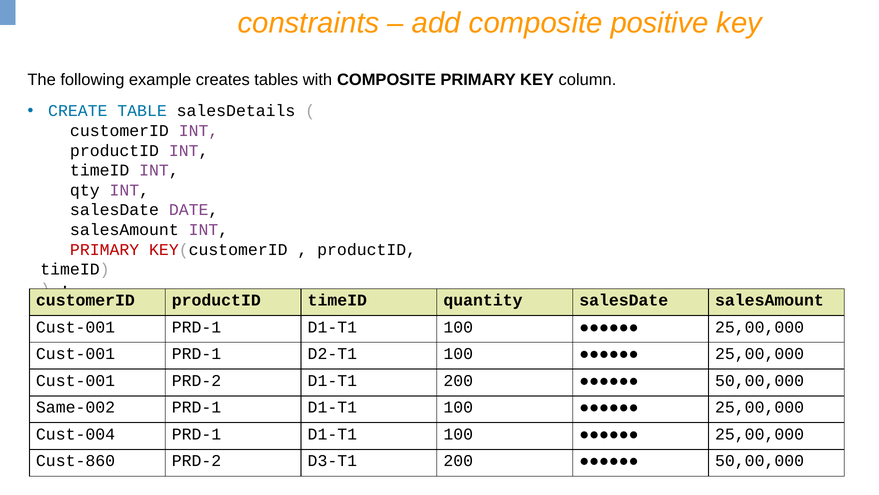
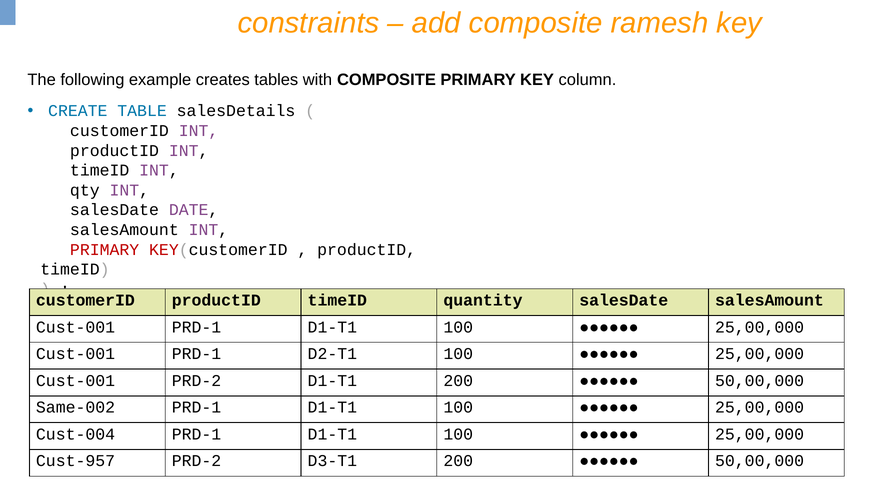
positive: positive -> ramesh (659, 23)
Cust-860: Cust-860 -> Cust-957 (76, 460)
